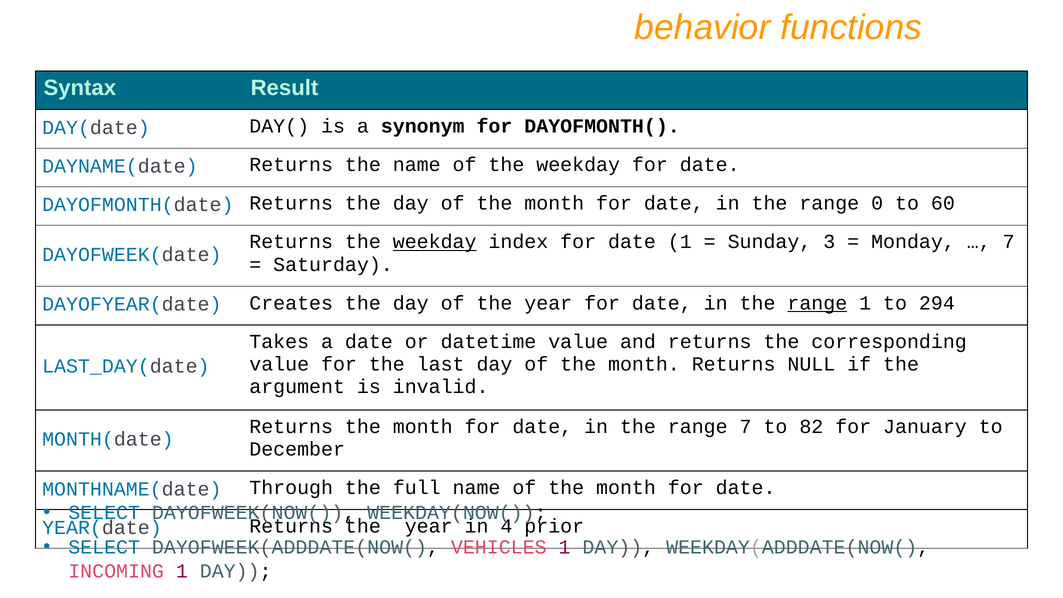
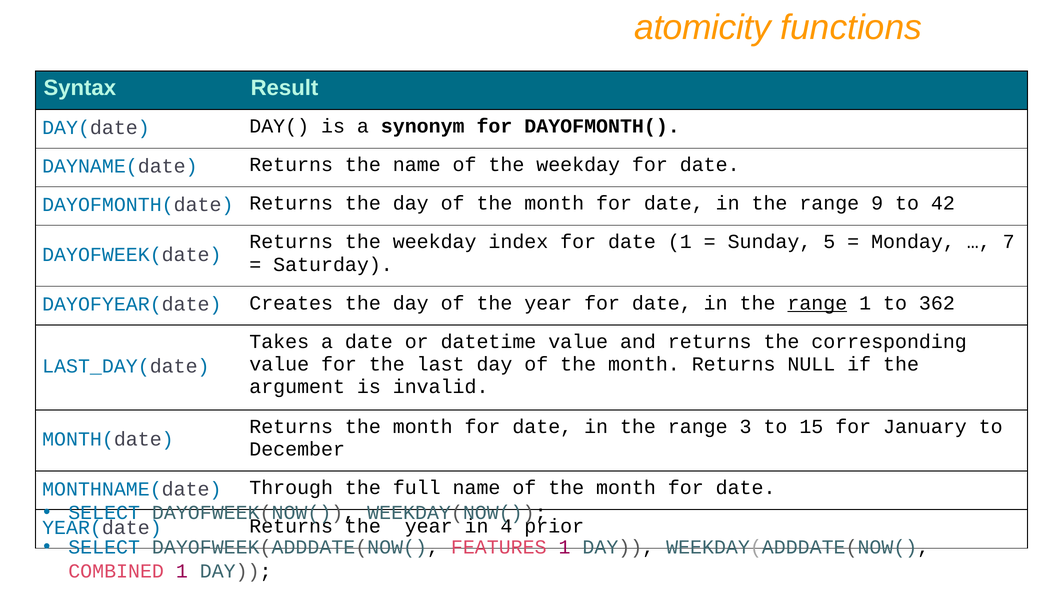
behavior: behavior -> atomicity (703, 28)
0: 0 -> 9 (877, 203)
60: 60 -> 42 (943, 203)
weekday underline: present -> none (435, 242)
3: 3 -> 5 (829, 242)
294: 294 -> 362 (937, 303)
range 7: 7 -> 3 (746, 427)
82: 82 -> 15 (811, 427)
VEHICLES: VEHICLES -> FEATURES (499, 547)
INCOMING: INCOMING -> COMBINED (116, 571)
